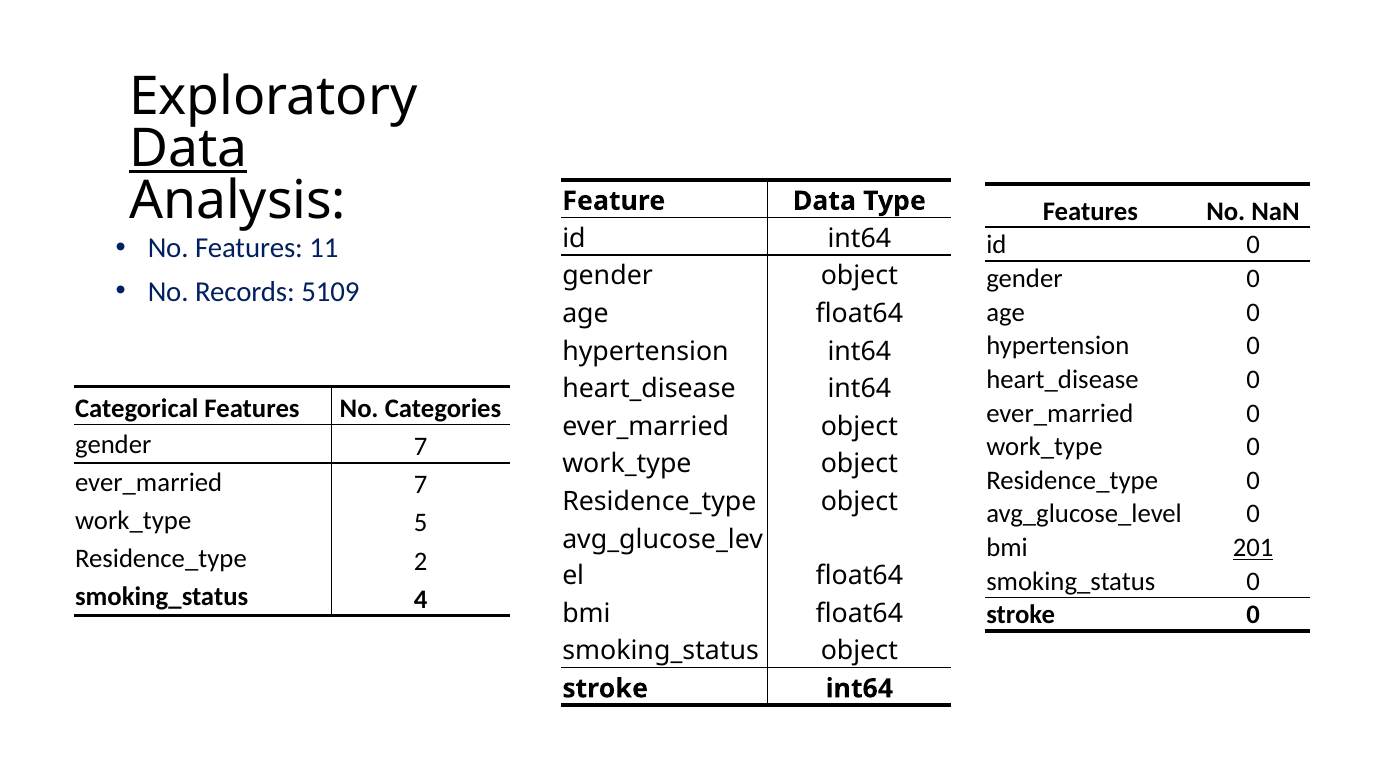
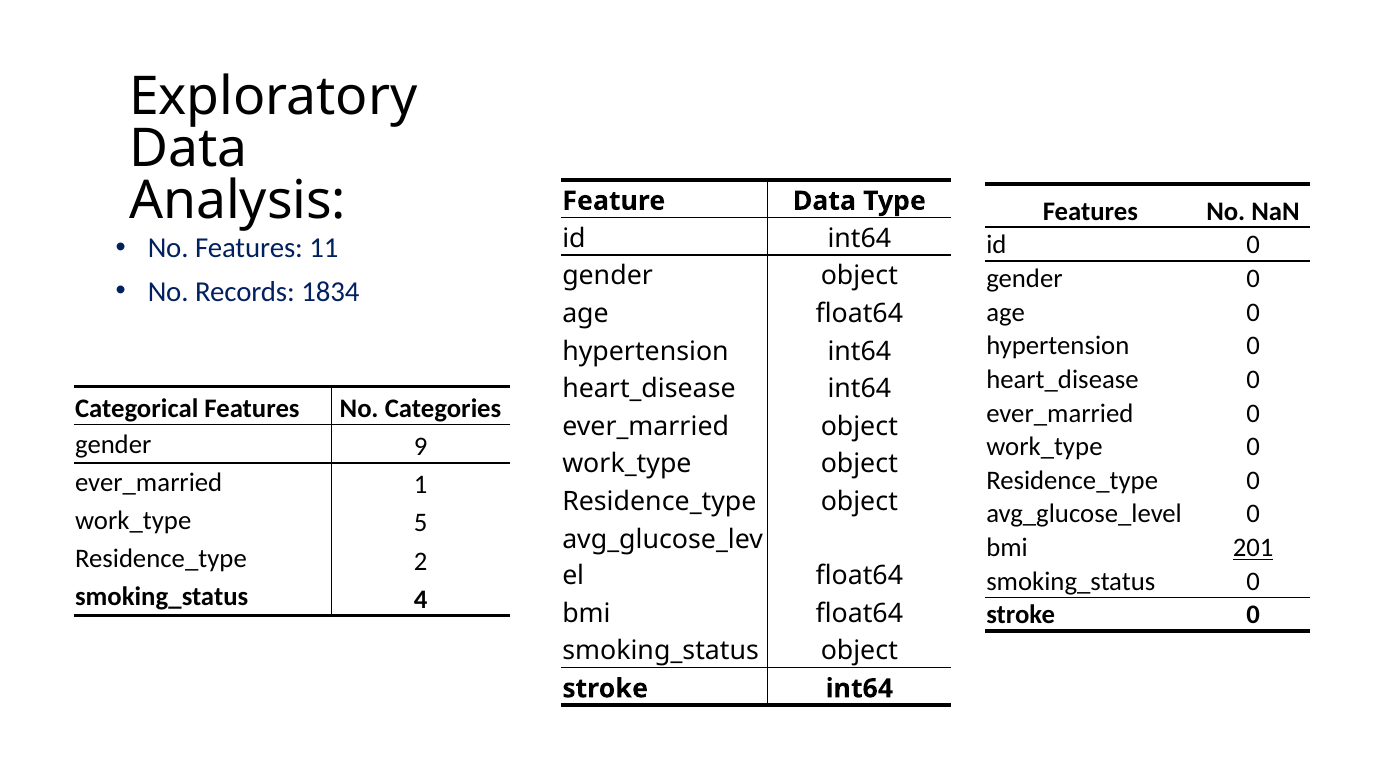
Data underline: present -> none (188, 149)
5109: 5109 -> 1834 (330, 292)
gender 7: 7 -> 9 (421, 447)
7: 7 -> 1 (421, 485)
